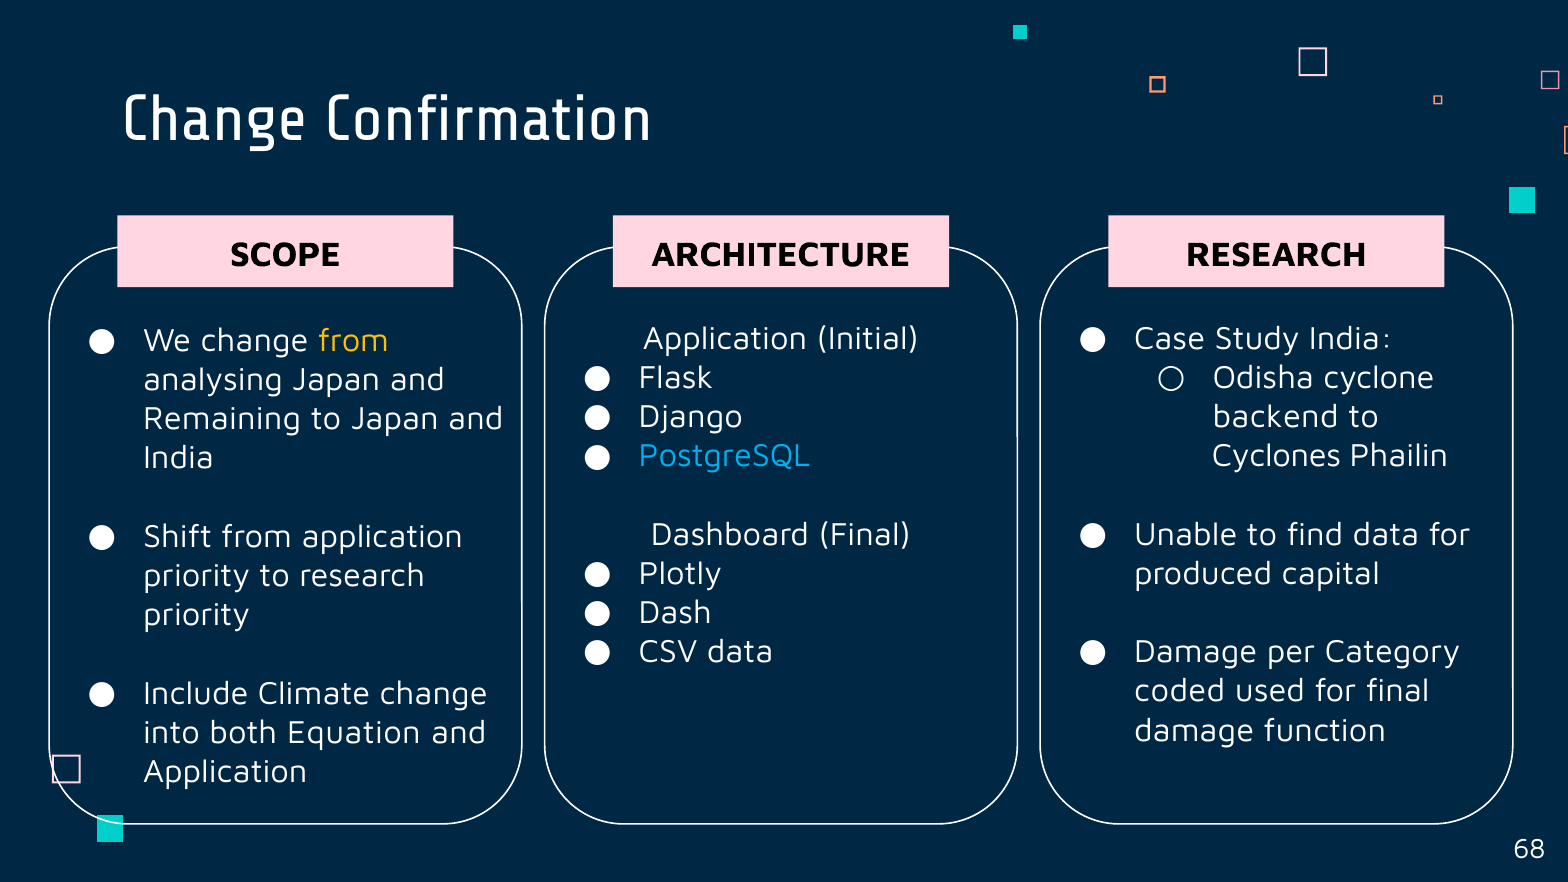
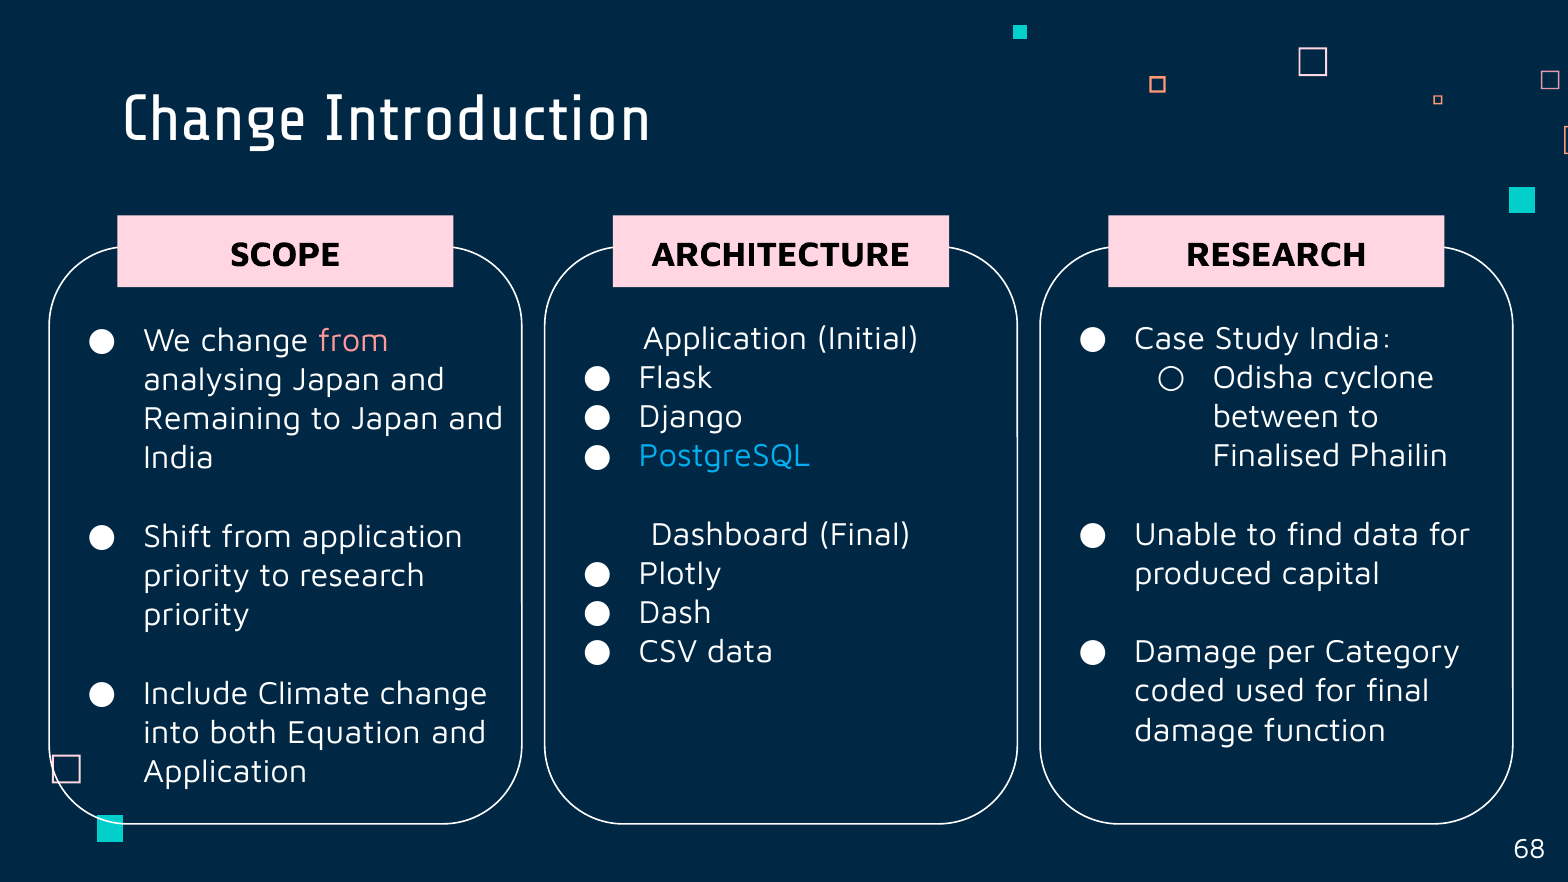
Confirmation: Confirmation -> Introduction (488, 119)
from colour: yellow -> pink (353, 340)
backend: backend -> between (1276, 417)
Cyclones: Cyclones -> Finalised (1276, 456)
